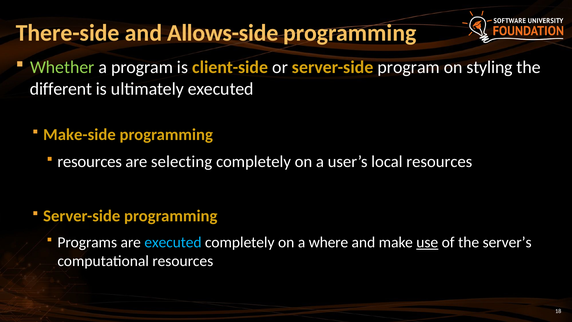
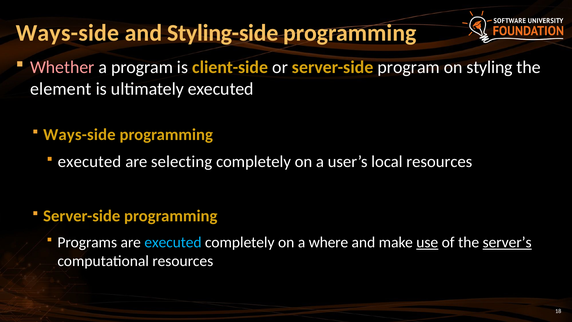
There-side: There-side -> Ways-side (67, 33)
Allows-side: Allows-side -> Styling-side (223, 33)
Whether colour: light green -> pink (62, 67)
different: different -> element (61, 89)
Make-side: Make-side -> Ways-side (79, 134)
resources: resources -> executed (89, 162)
server’s underline: none -> present (507, 242)
